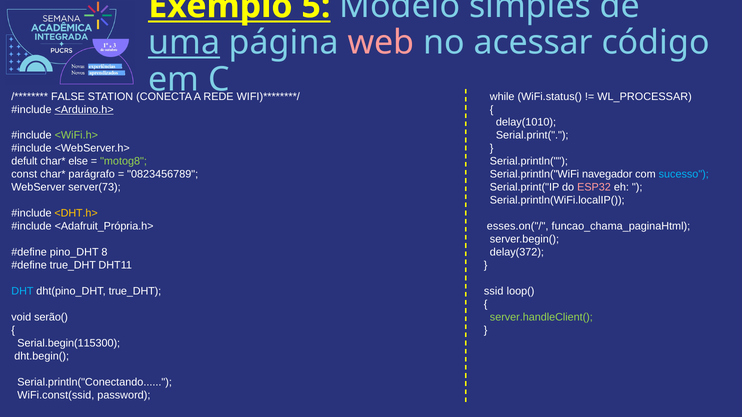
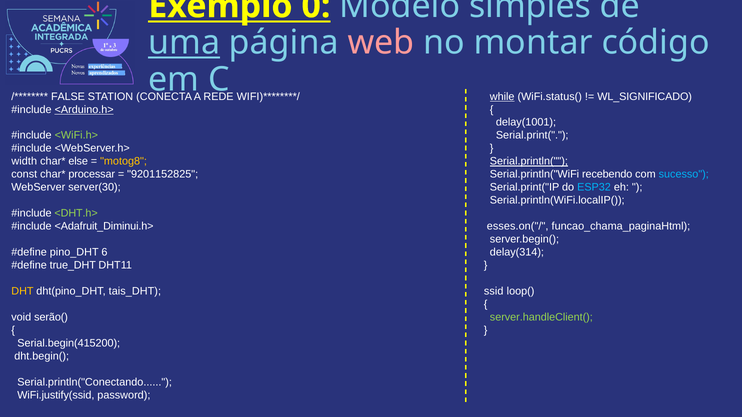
5: 5 -> 0 (316, 6)
acessar: acessar -> montar (533, 43)
while underline: none -> present (502, 97)
WL_PROCESSAR: WL_PROCESSAR -> WL_SIGNIFICADO (645, 97)
delay(1010: delay(1010 -> delay(1001 (526, 123)
defult: defult -> width (24, 162)
motog8 colour: light green -> yellow (124, 162)
Serial.println( underline: none -> present (529, 162)
parágrafo: parágrafo -> processar (92, 175)
0823456789: 0823456789 -> 9201152825 (163, 175)
navegador: navegador -> recebendo (607, 175)
server(73: server(73 -> server(30 (94, 187)
ESP32 colour: pink -> light blue (594, 187)
<DHT.h> colour: yellow -> light green (76, 213)
<Adafruit_Própria.h>: <Adafruit_Própria.h> -> <Adafruit_Diminui.h> (104, 226)
8: 8 -> 6 (104, 252)
delay(372: delay(372 -> delay(314 (517, 252)
DHT colour: light blue -> yellow (22, 291)
dht(pino_DHT true_DHT: true_DHT -> tais_DHT (135, 291)
Serial.begin(115300: Serial.begin(115300 -> Serial.begin(415200 (69, 343)
WiFi.const(ssid: WiFi.const(ssid -> WiFi.justify(ssid (56, 395)
